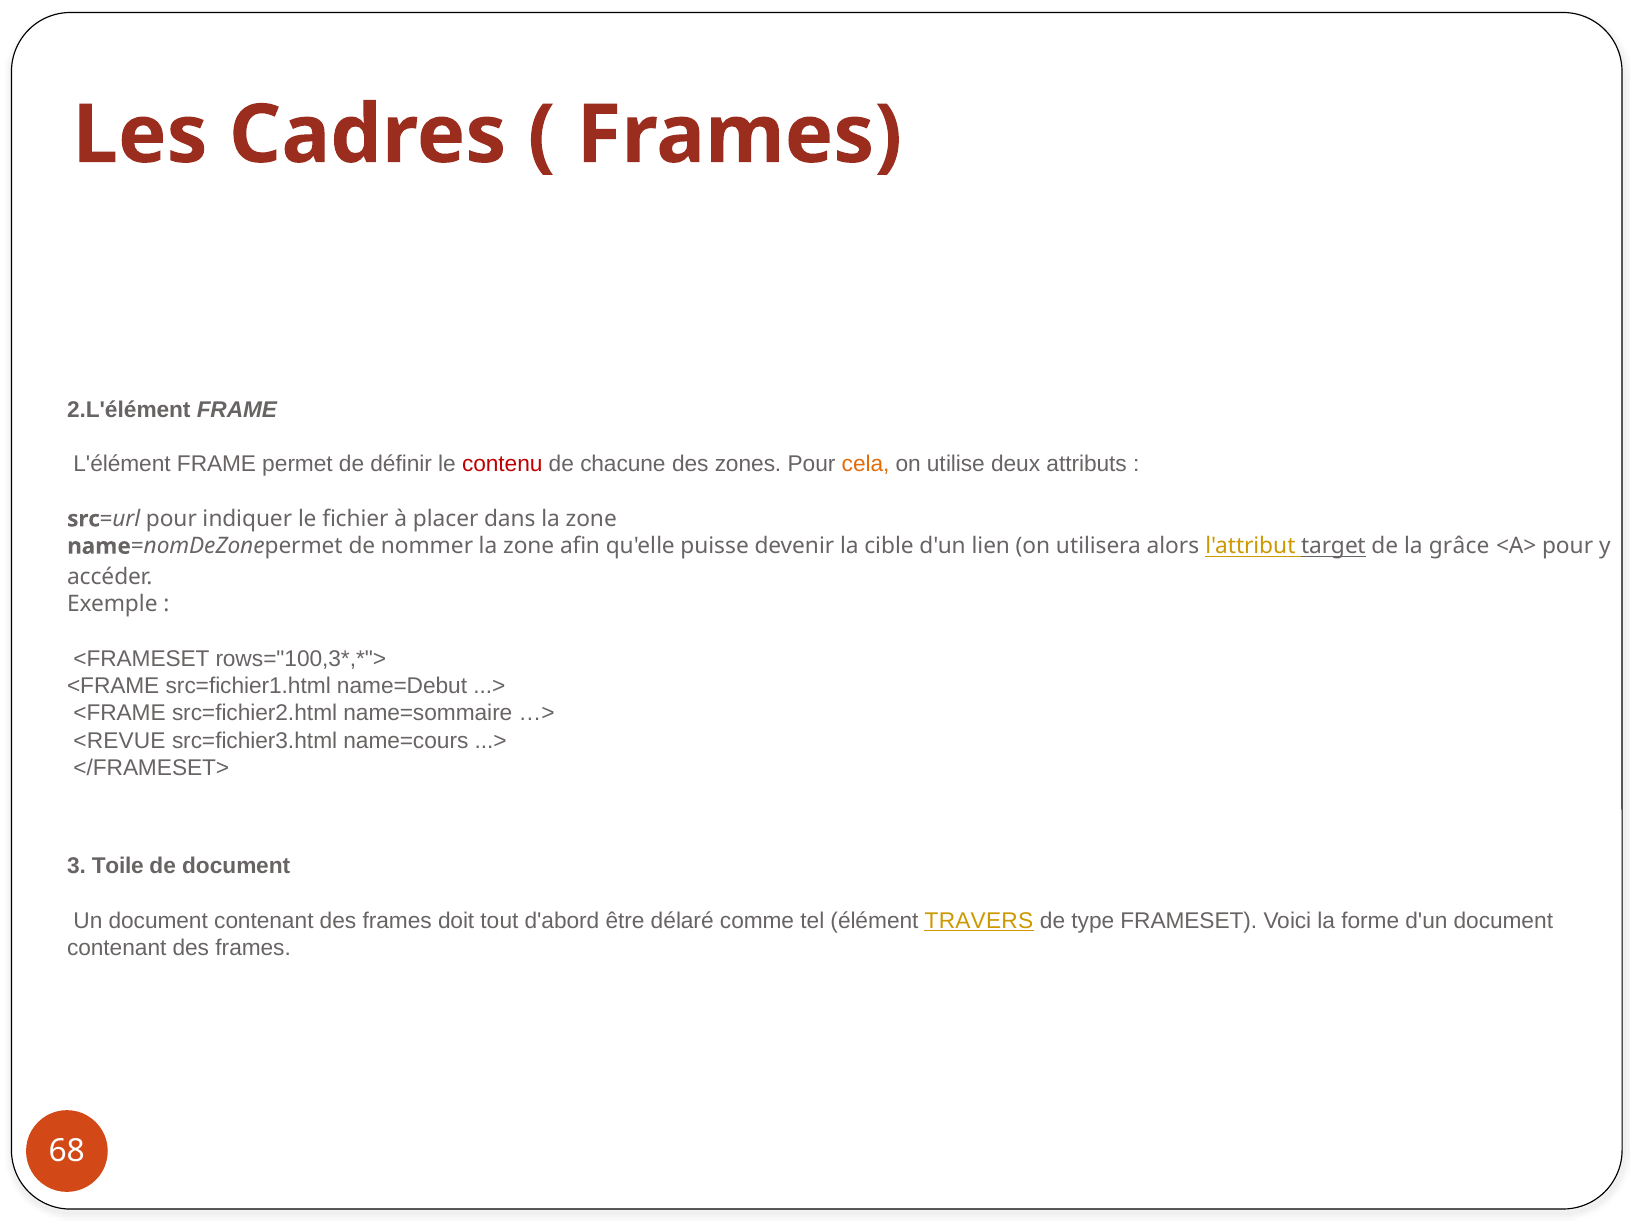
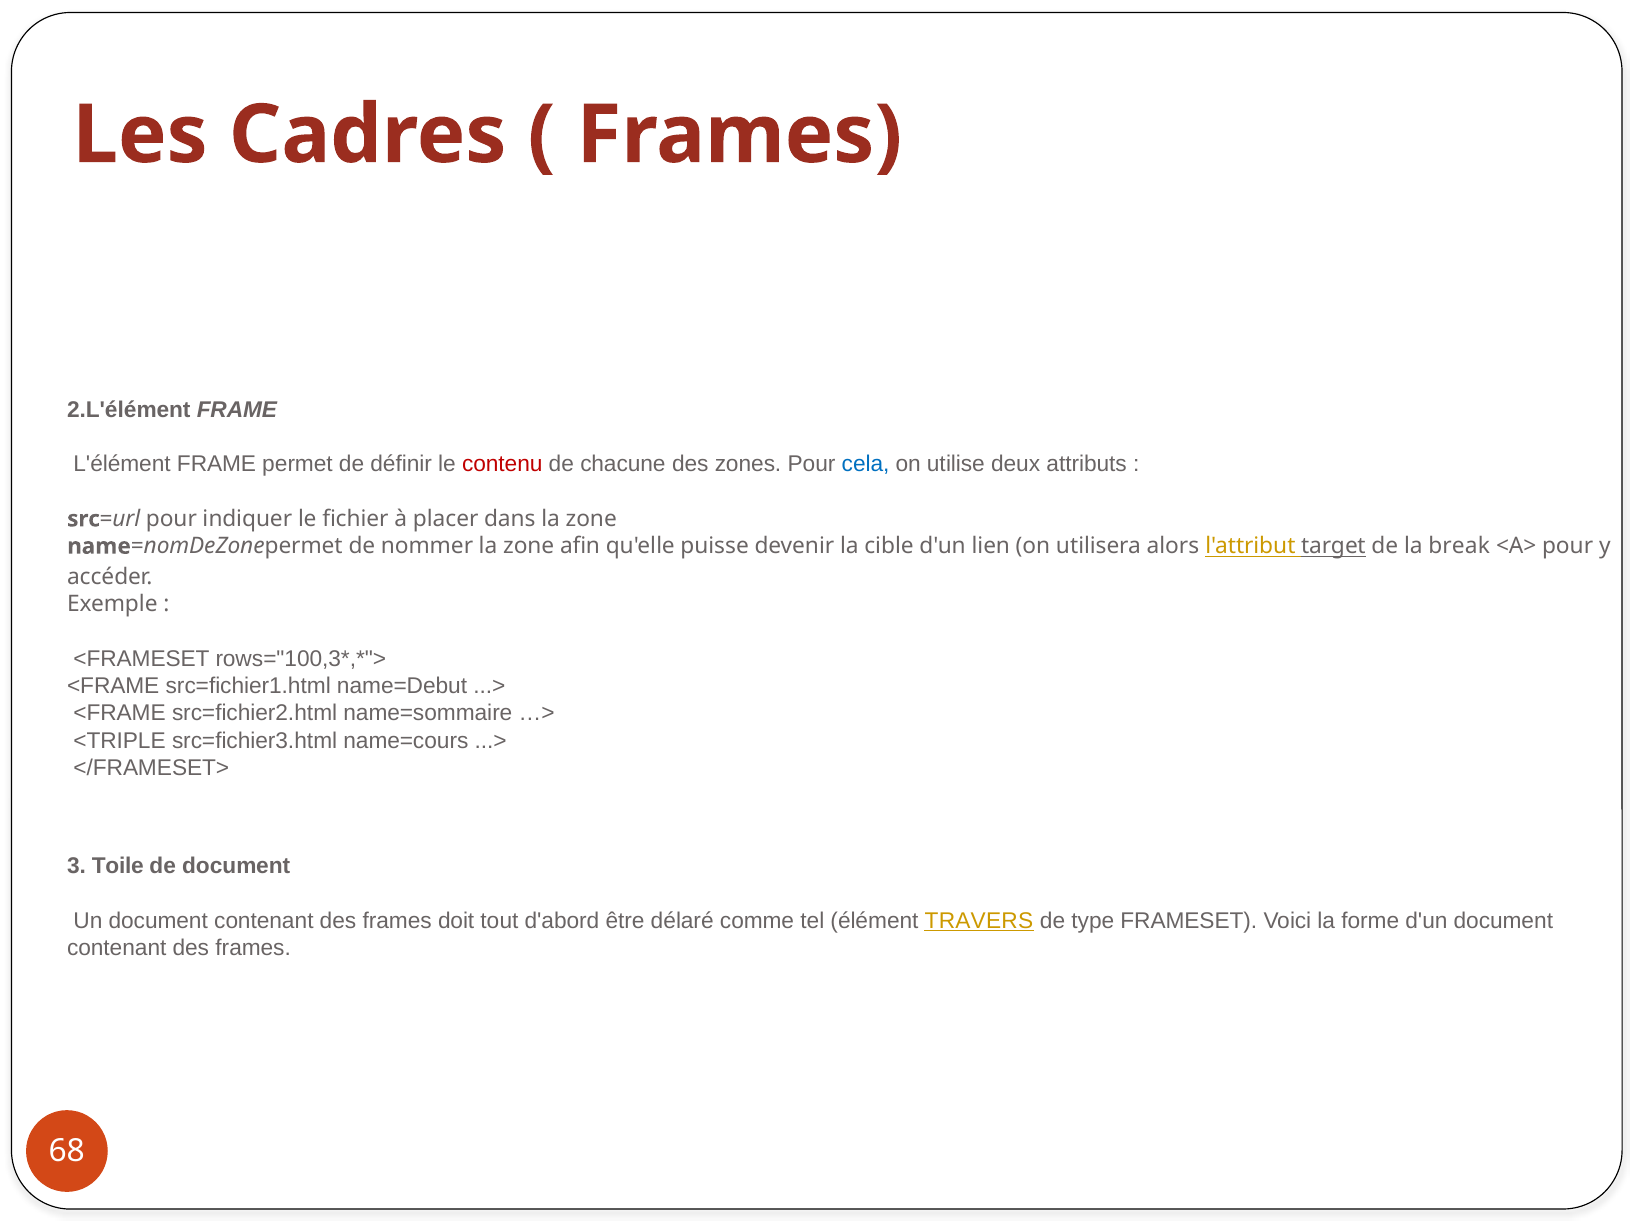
cela colour: orange -> blue (866, 464)
grâce: grâce -> break (1459, 546)
<REVUE: <REVUE -> <TRIPLE (120, 740)
